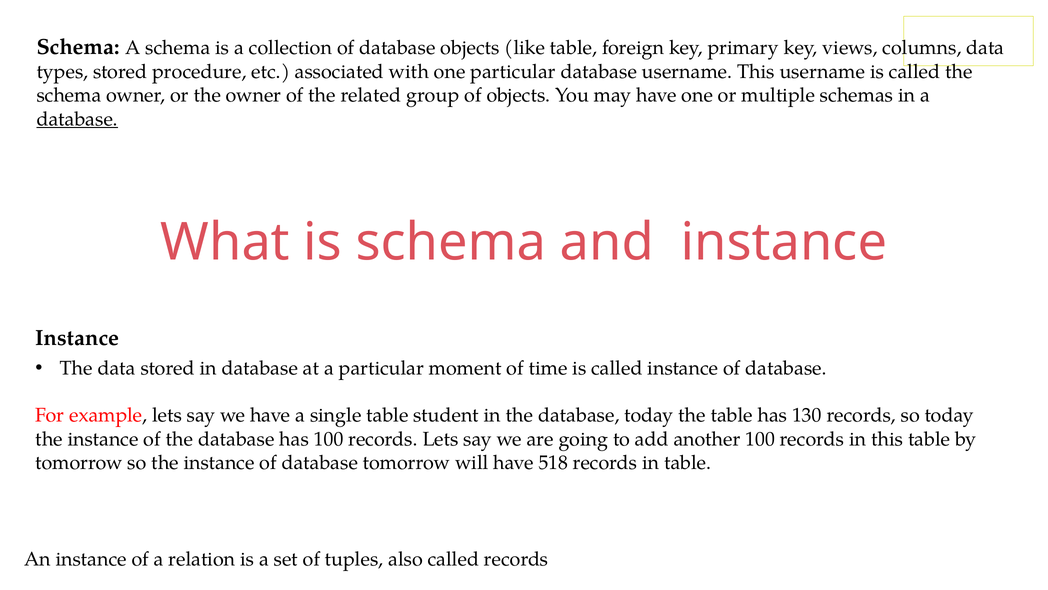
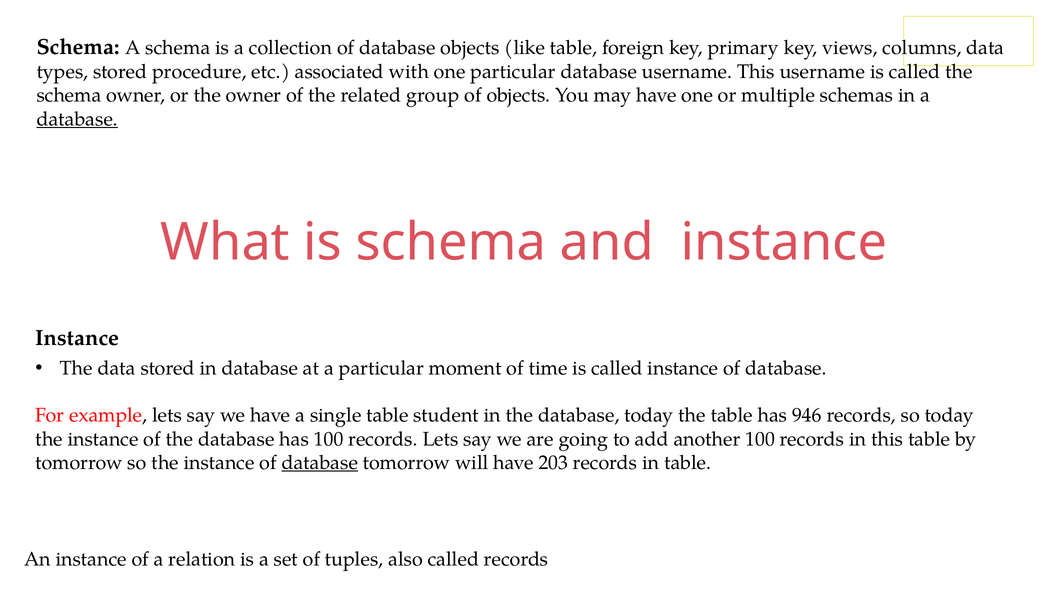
130: 130 -> 946 (807, 415)
database underline: none -> present (320, 462)
518: 518 -> 203 (553, 462)
